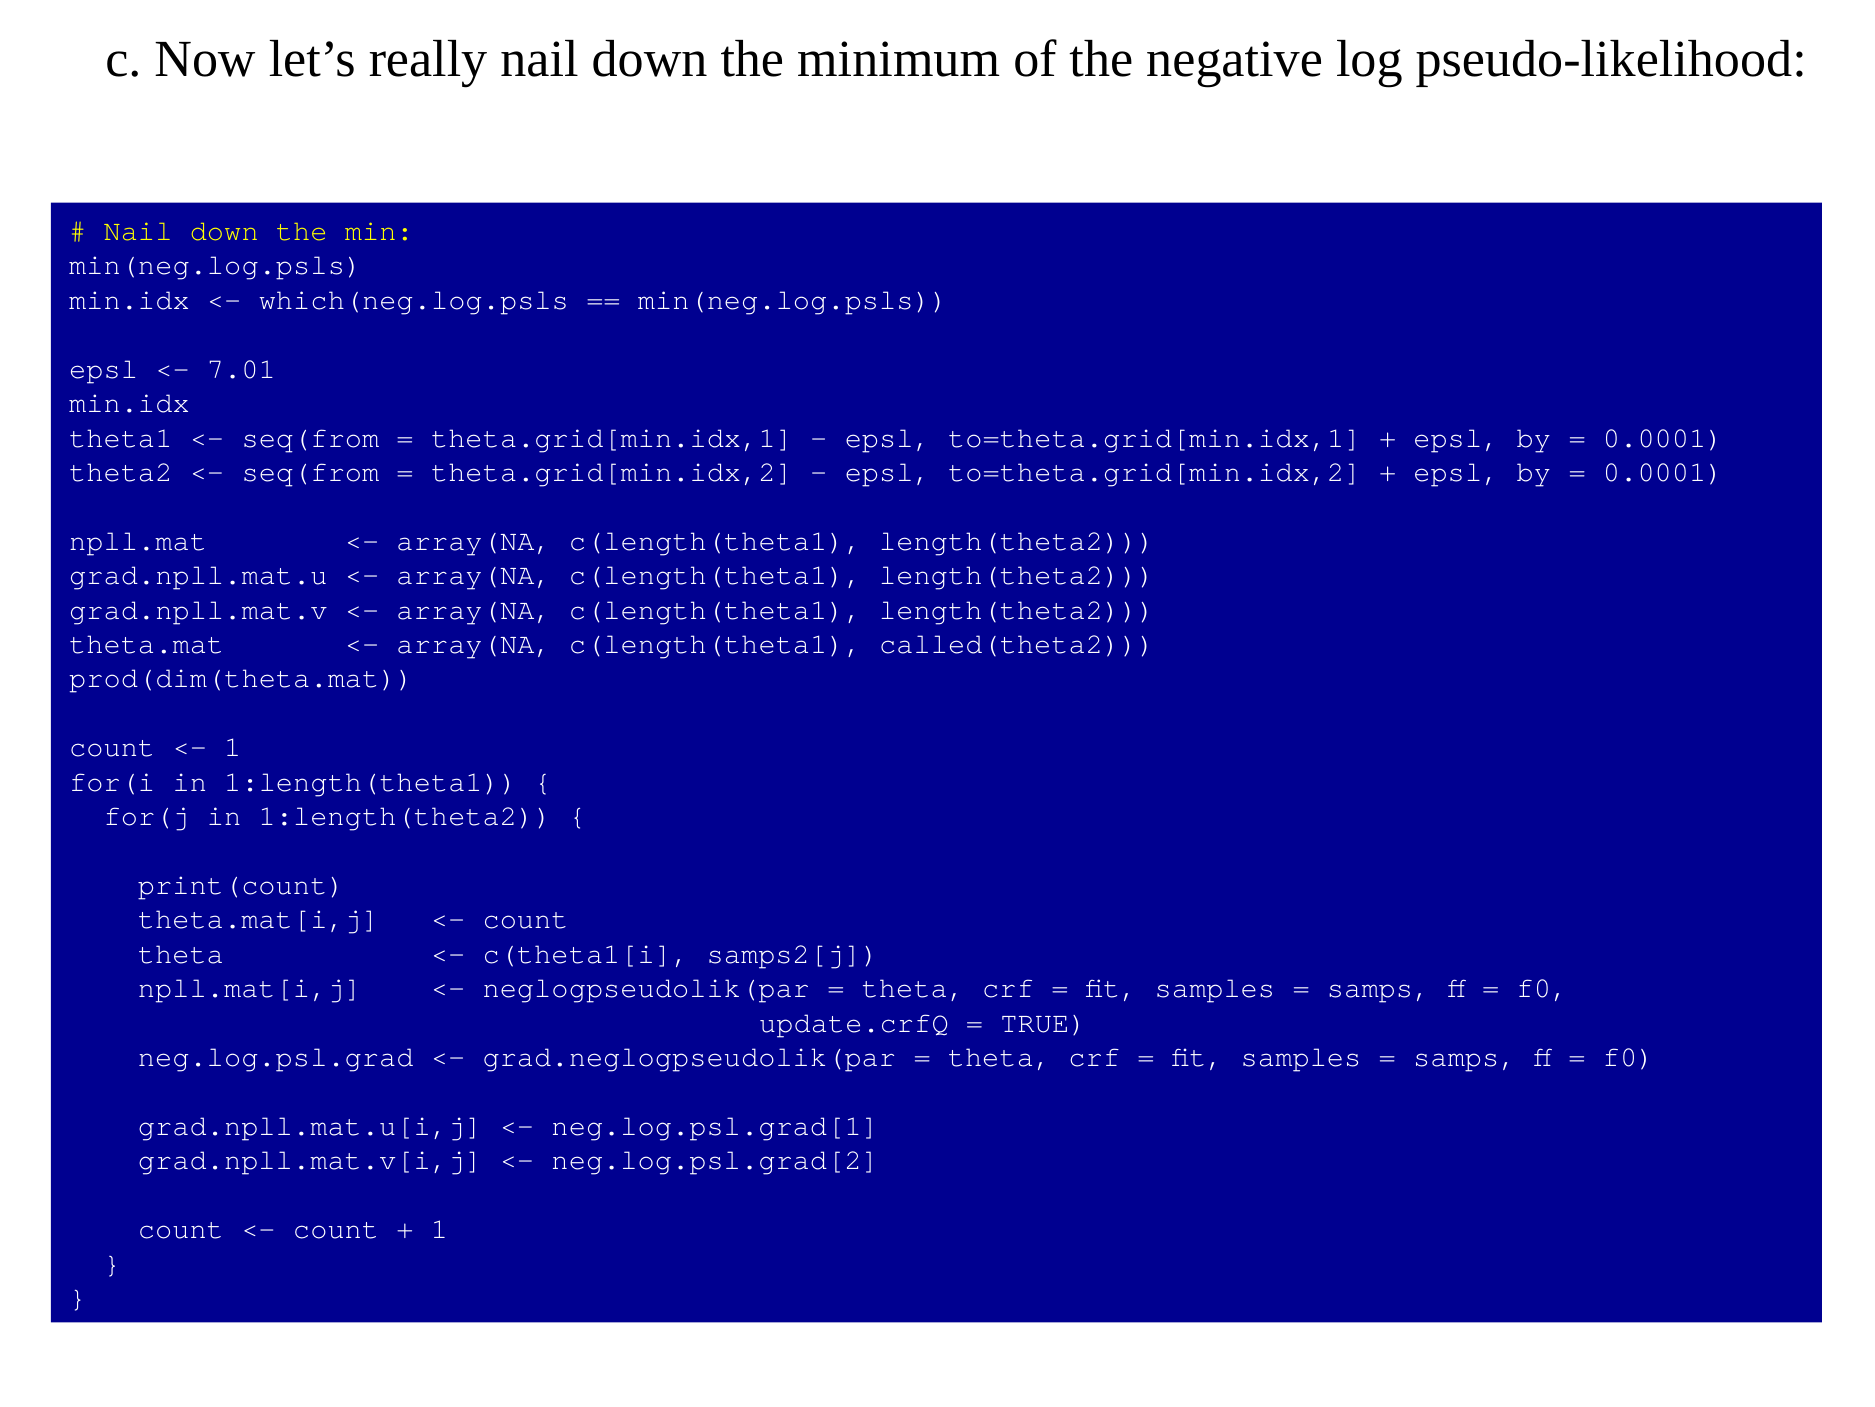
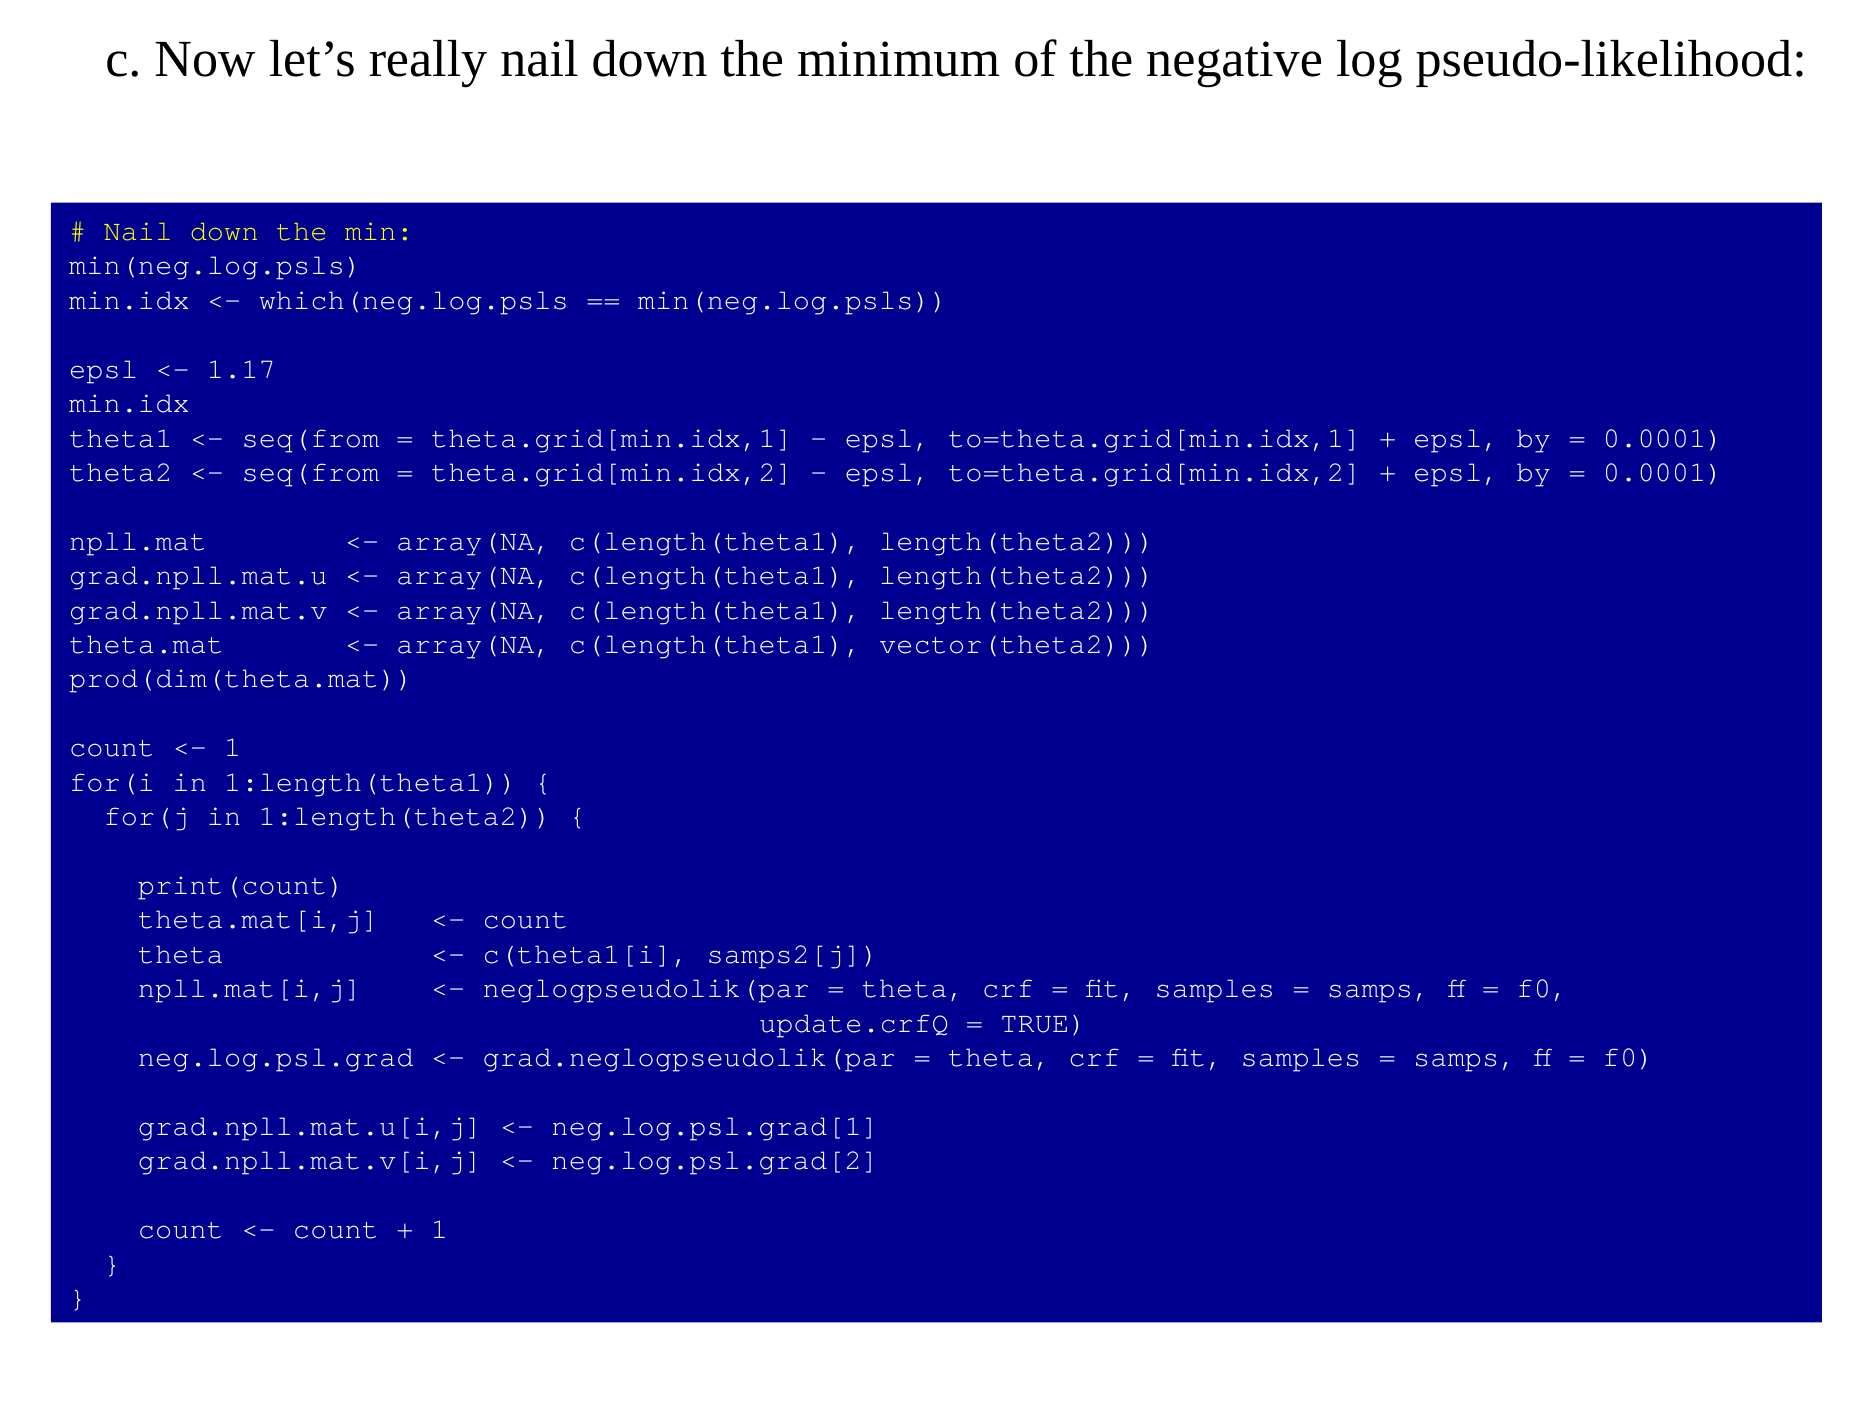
7.01: 7.01 -> 1.17 (241, 369)
called(theta2: called(theta2 -> vector(theta2 (1017, 644)
